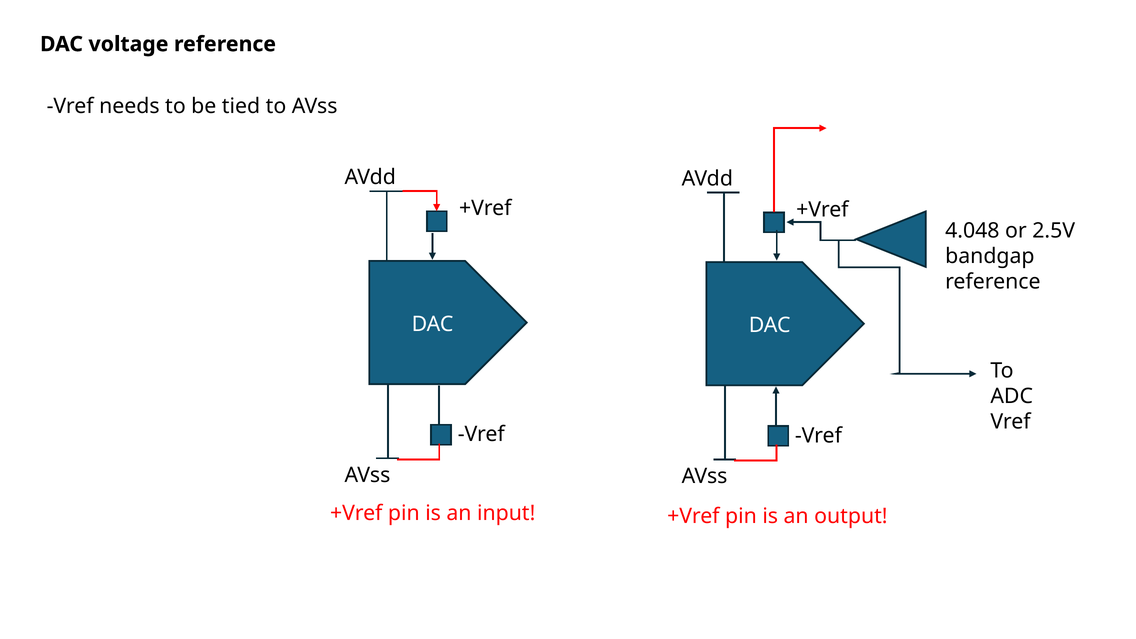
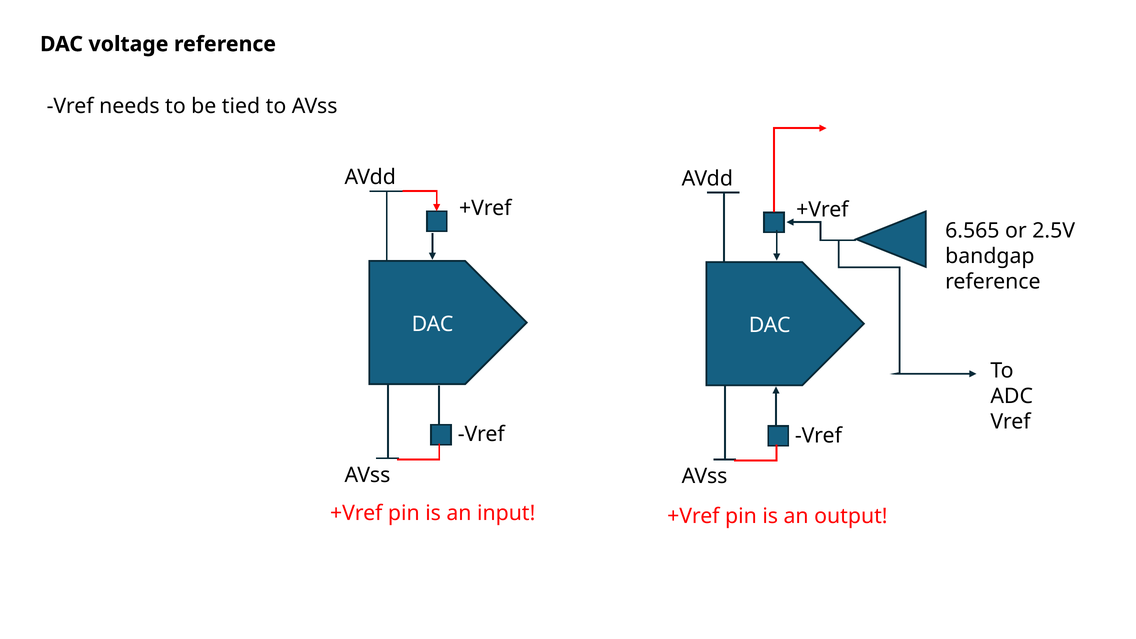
4.048: 4.048 -> 6.565 (972, 231)
